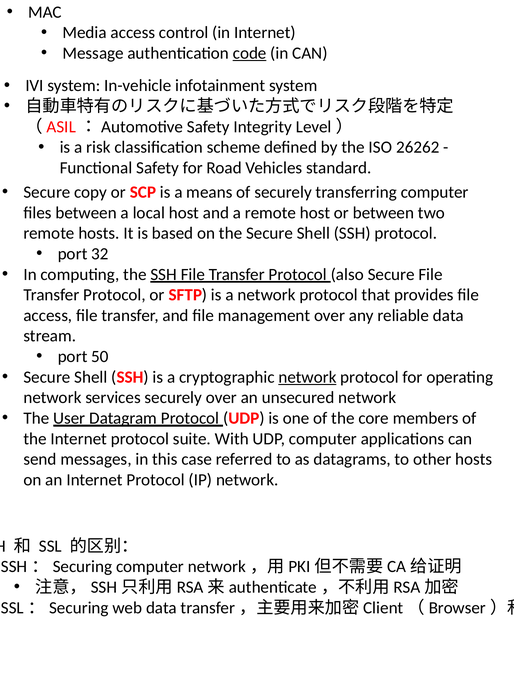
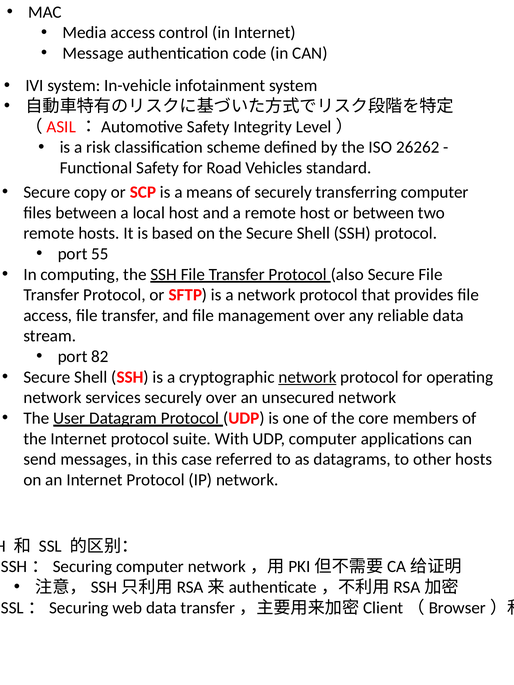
code underline: present -> none (250, 53)
32: 32 -> 55 (100, 254)
50: 50 -> 82 (100, 357)
